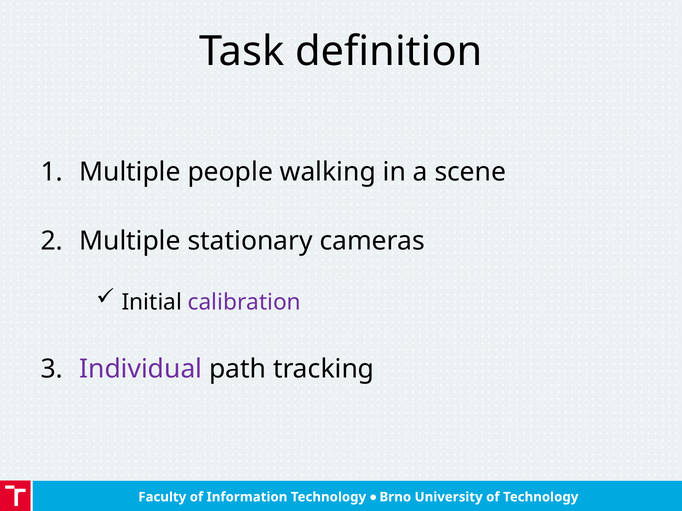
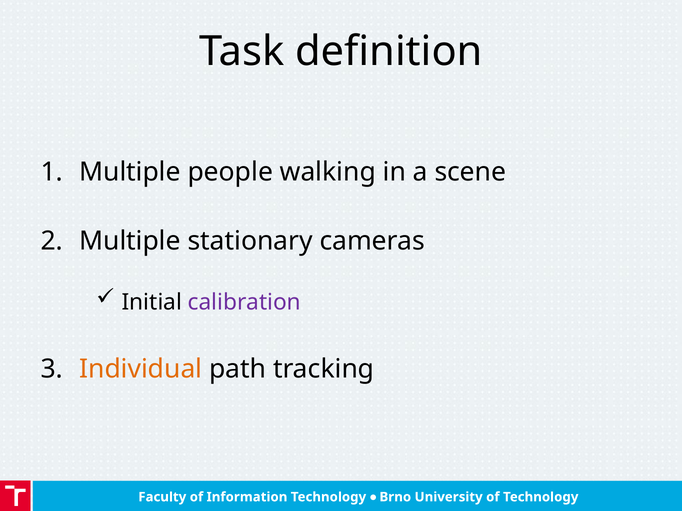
Individual colour: purple -> orange (141, 369)
